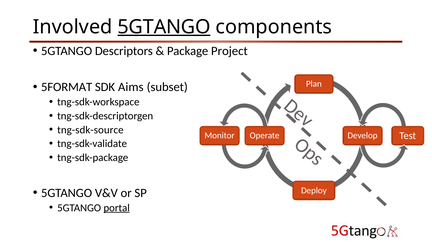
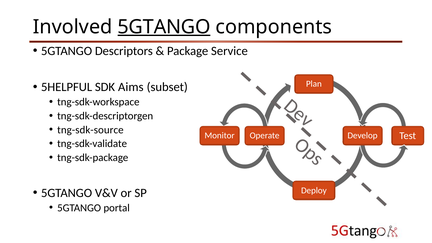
Project: Project -> Service (229, 51)
5FORMAT: 5FORMAT -> 5HELPFUL (67, 87)
portal underline: present -> none (117, 208)
